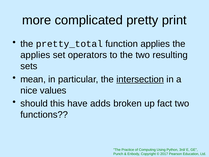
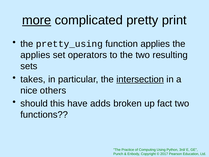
more underline: none -> present (37, 20)
pretty_total: pretty_total -> pretty_using (69, 44)
mean: mean -> takes (33, 79)
values: values -> others (53, 90)
